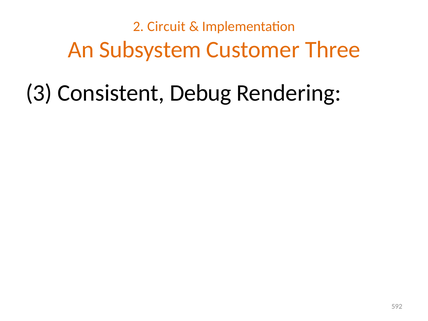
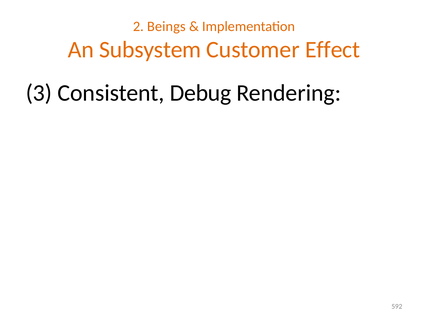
Circuit: Circuit -> Beings (166, 26)
Three: Three -> Effect (333, 50)
